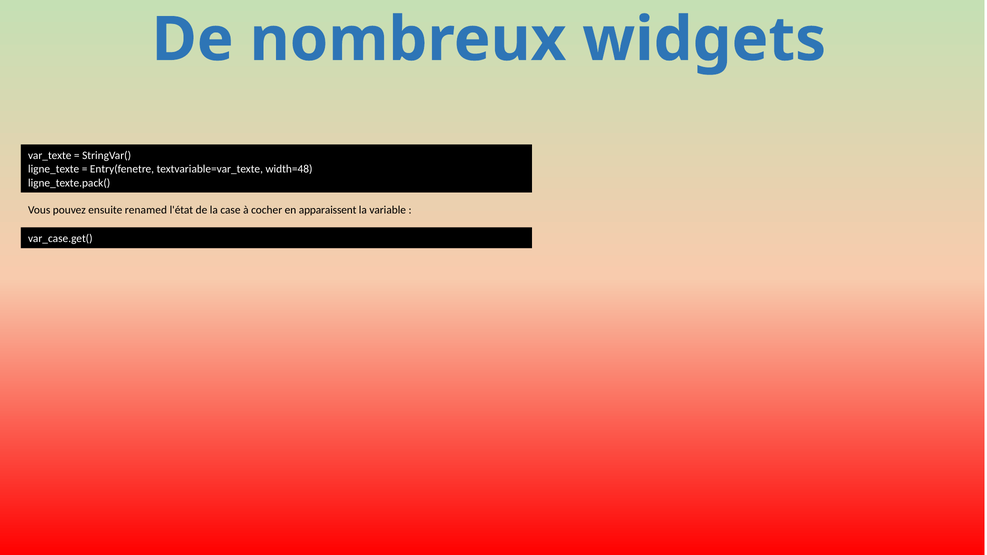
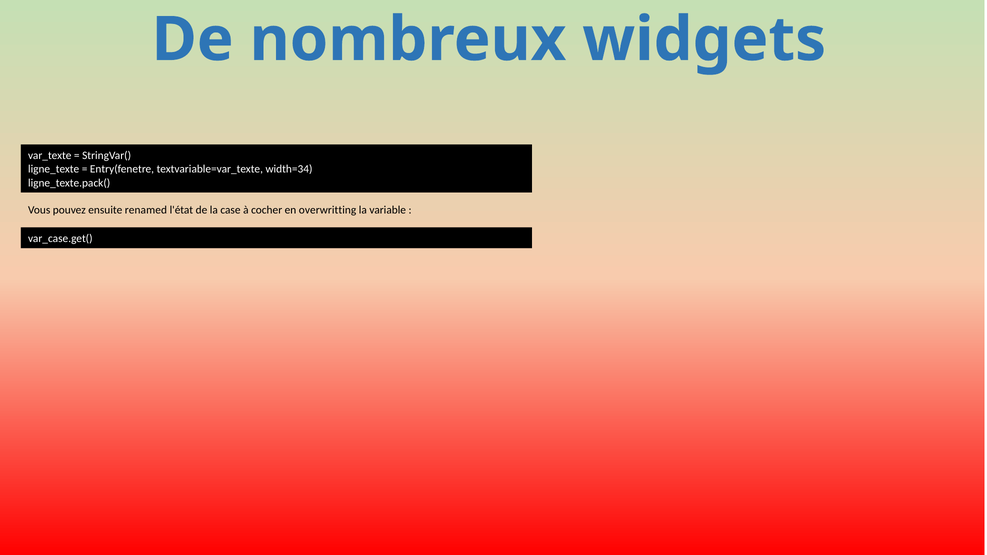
width=48: width=48 -> width=34 (289, 169)
apparaissent: apparaissent -> overwritting (328, 210)
